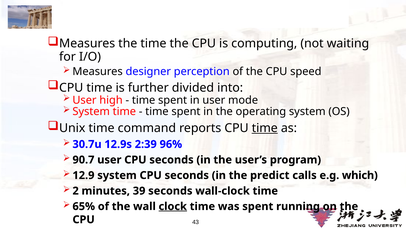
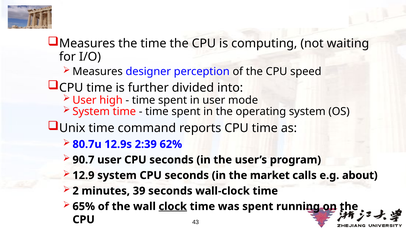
time underline: present -> none (265, 128)
30.7u: 30.7u -> 80.7u (87, 145)
96%: 96% -> 62% (171, 145)
predict: predict -> market (270, 176)
which: which -> about (360, 176)
